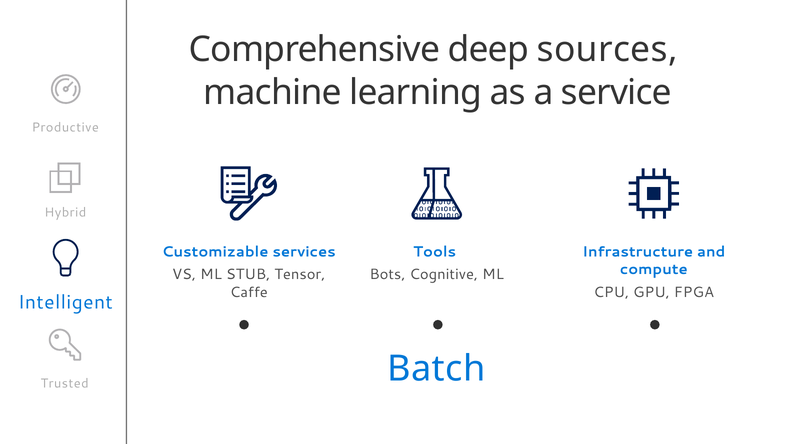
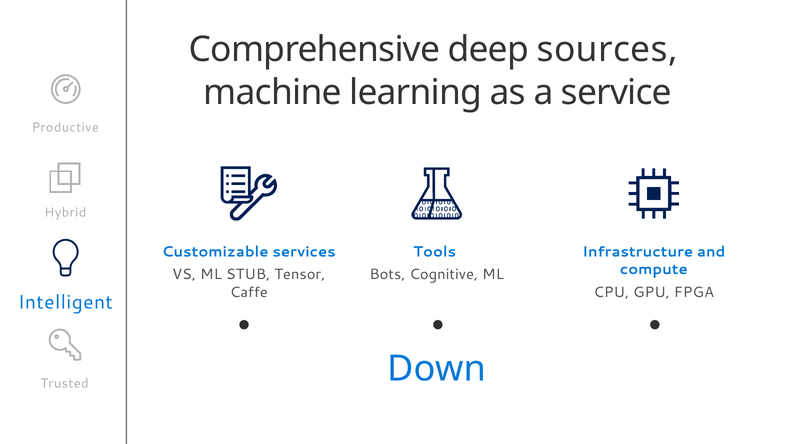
Batch: Batch -> Down (437, 369)
